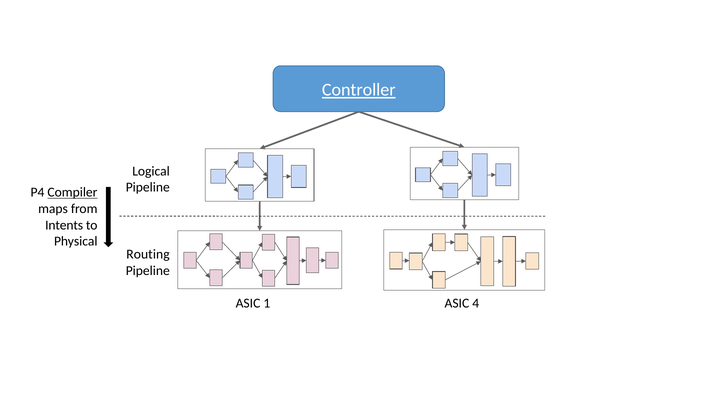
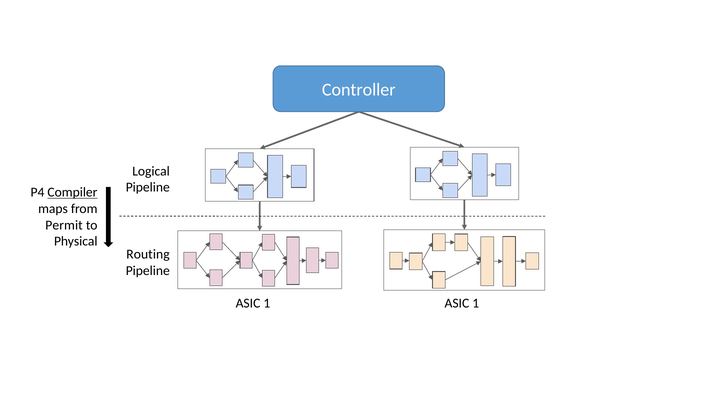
Controller underline: present -> none (359, 90)
Intents: Intents -> Permit (64, 225)
1 ASIC 4: 4 -> 1 (476, 303)
